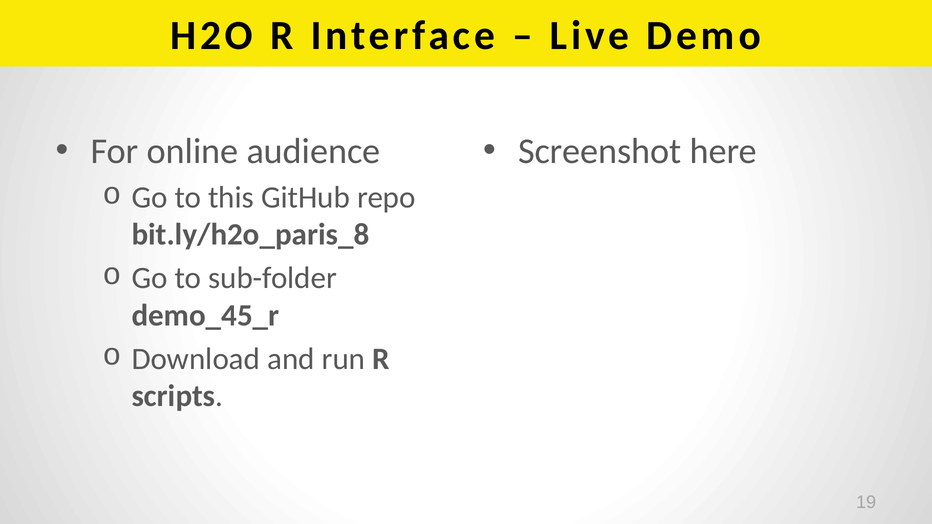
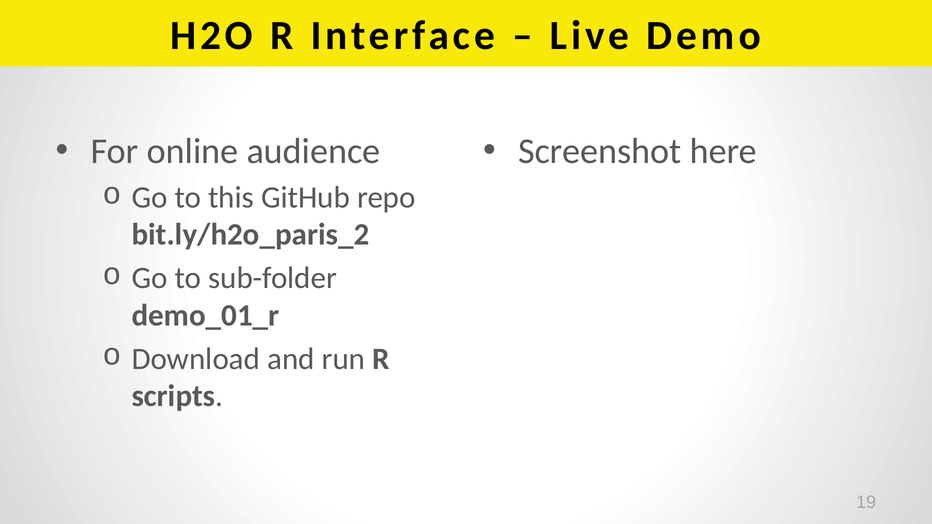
bit.ly/h2o_paris_8: bit.ly/h2o_paris_8 -> bit.ly/h2o_paris_2 (250, 235)
demo_45_r: demo_45_r -> demo_01_r (205, 316)
